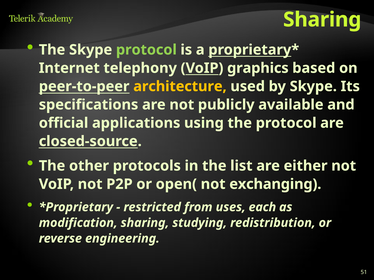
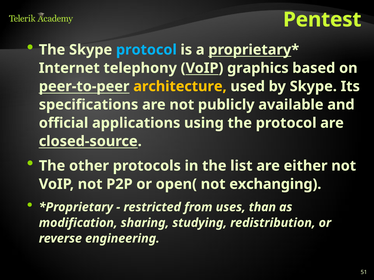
Sharing: Sharing -> Pentest (322, 20)
protocol colour: light green -> light blue (146, 50)
each: each -> than (262, 207)
